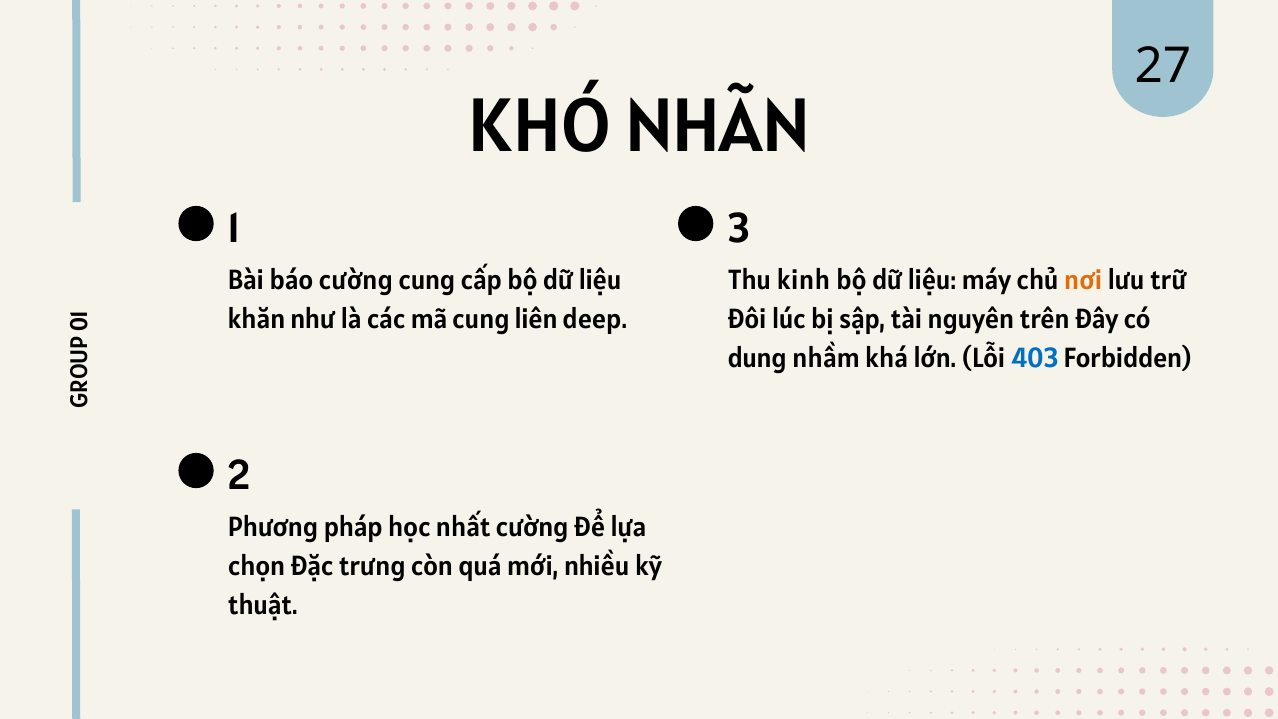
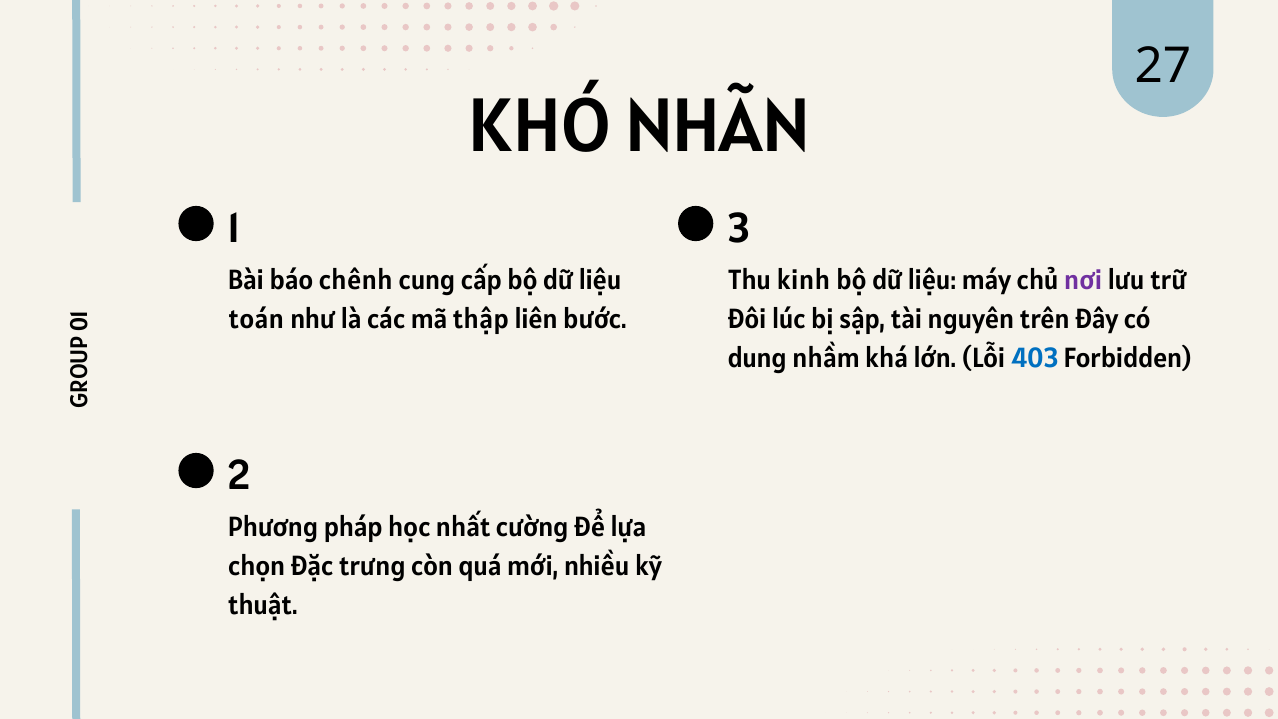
báo cường: cường -> chênh (356, 280)
nơi colour: orange -> purple (1083, 280)
khăn: khăn -> toán (256, 319)
mã cung: cung -> thập (481, 319)
deep: deep -> bước (595, 319)
